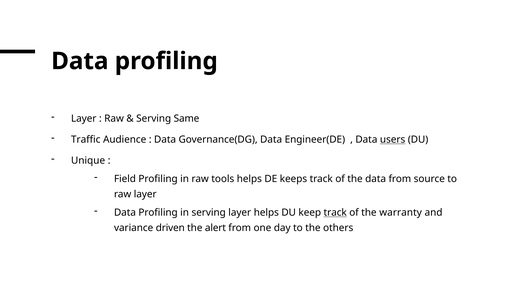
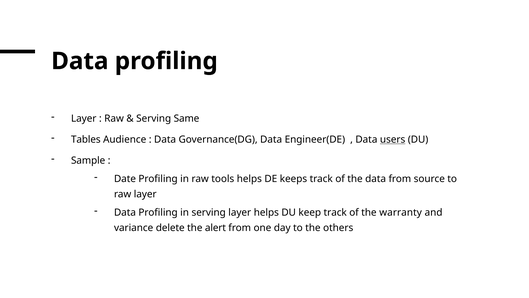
Traffic: Traffic -> Tables (86, 139)
Unique: Unique -> Sample (88, 160)
Field: Field -> Date (125, 179)
track underline: present -> none (335, 212)
driven: driven -> delete (170, 228)
